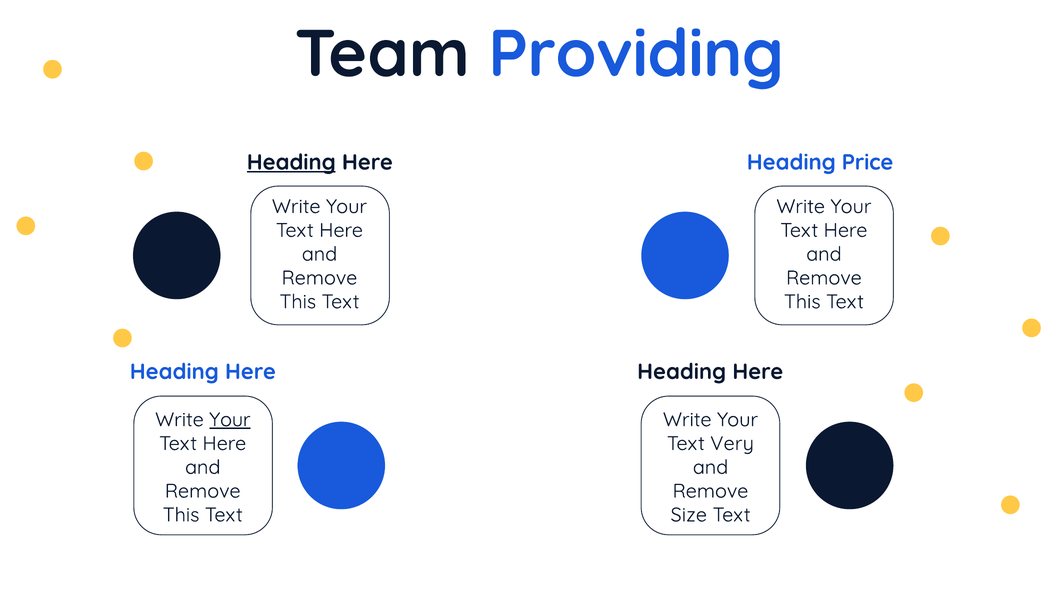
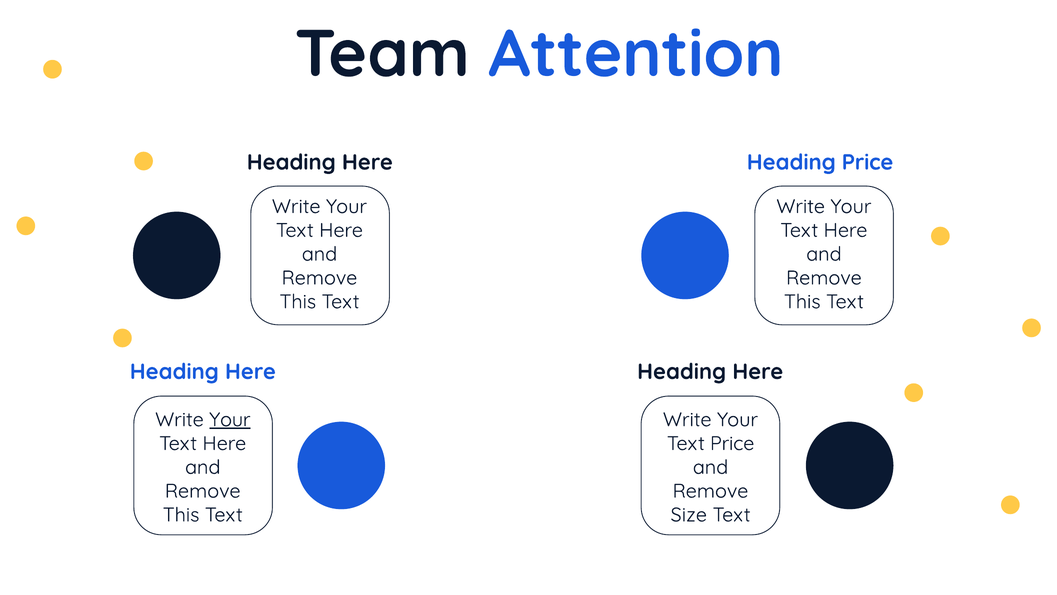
Providing: Providing -> Attention (636, 54)
Heading underline: present -> none (291, 162)
Text Very: Very -> Price (732, 443)
